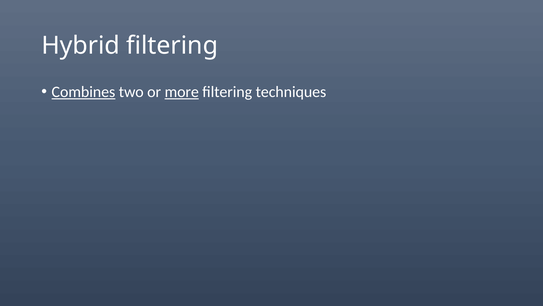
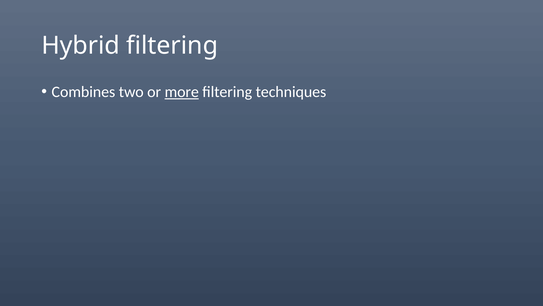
Combines underline: present -> none (83, 92)
